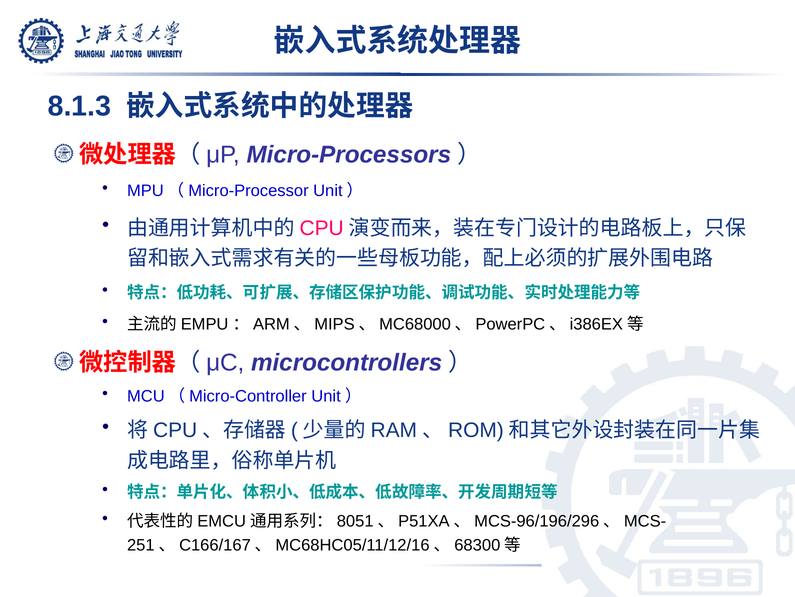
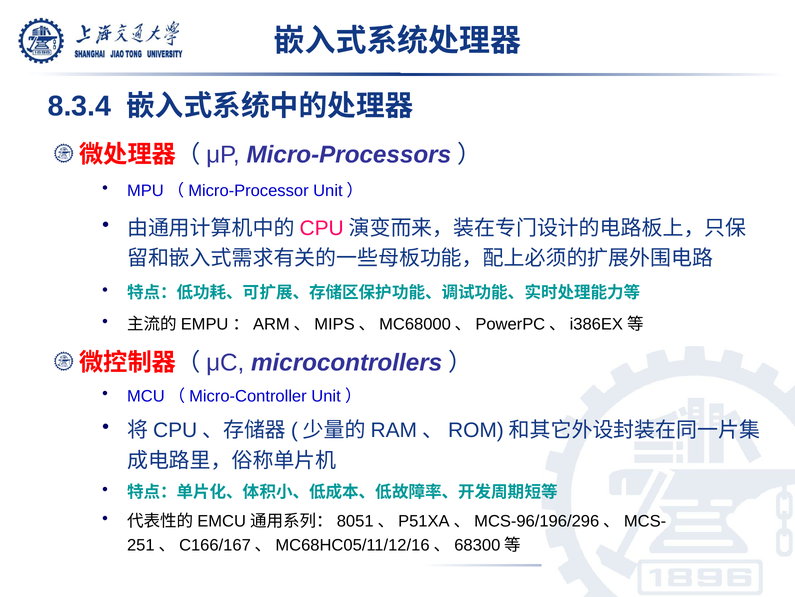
8.1.3: 8.1.3 -> 8.3.4 (79, 106)
